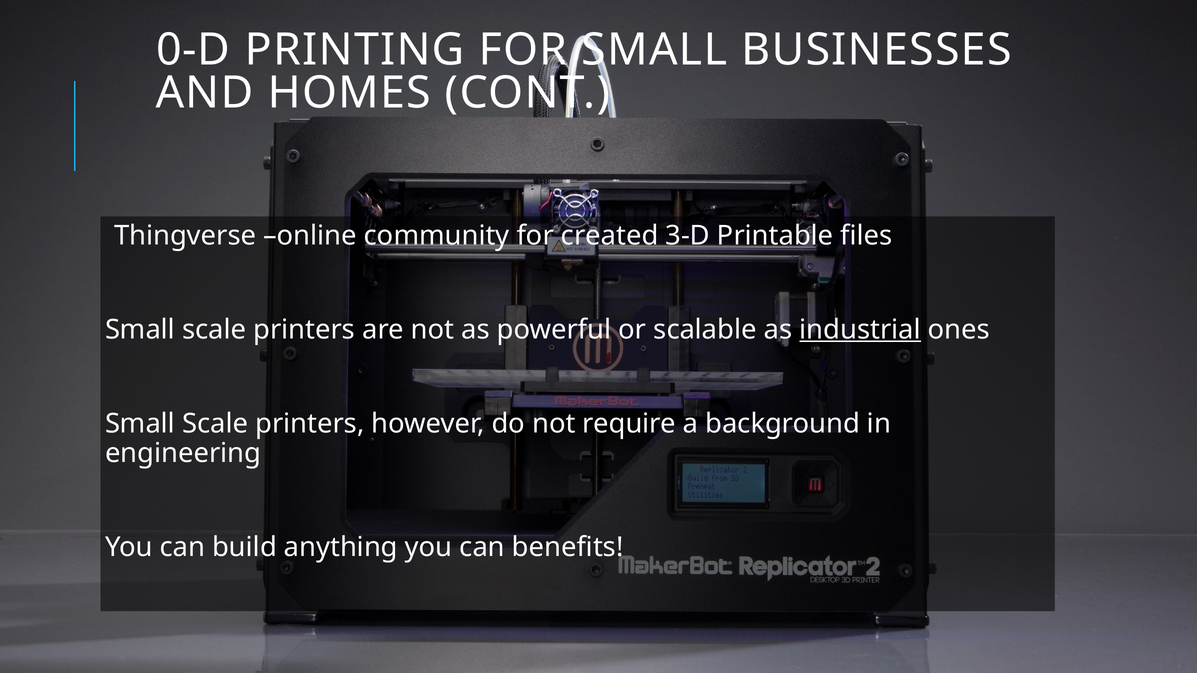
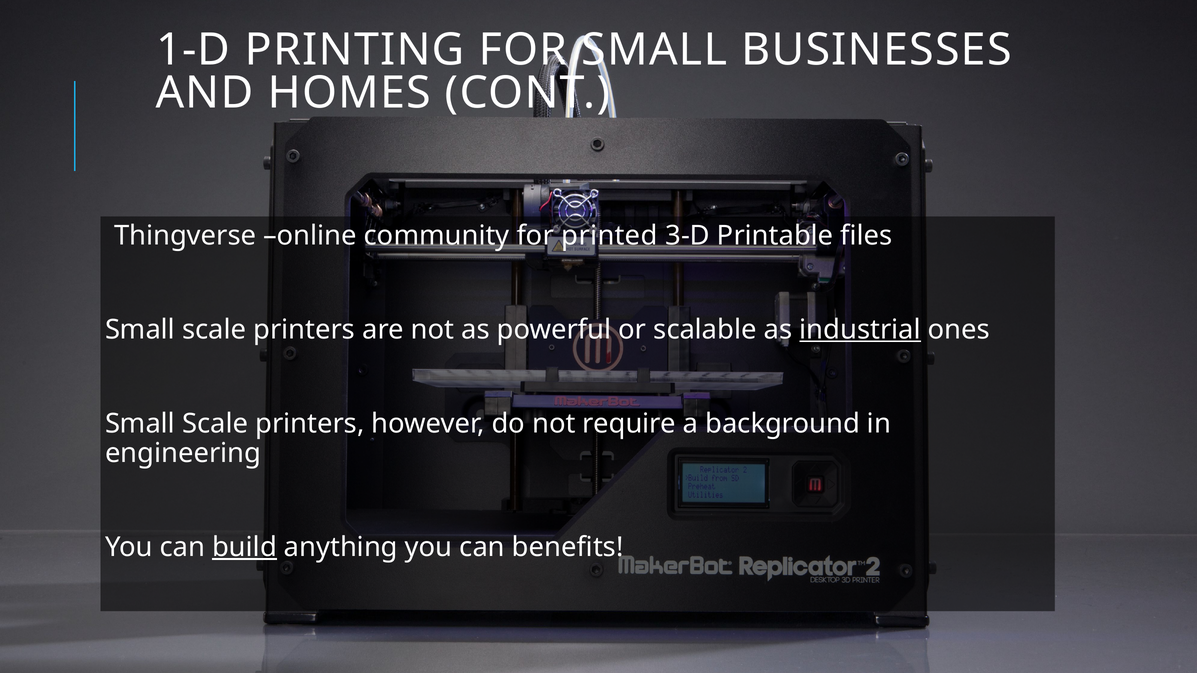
0-D: 0-D -> 1-D (193, 50)
created: created -> printed (609, 236)
build underline: none -> present (245, 547)
